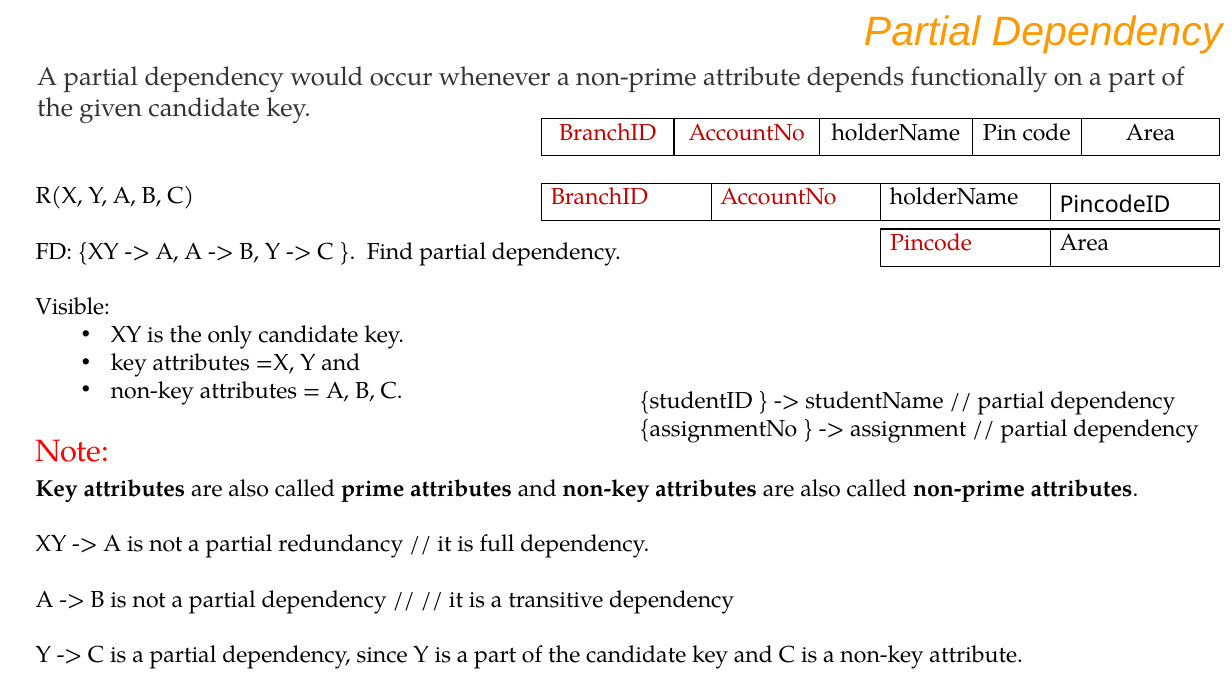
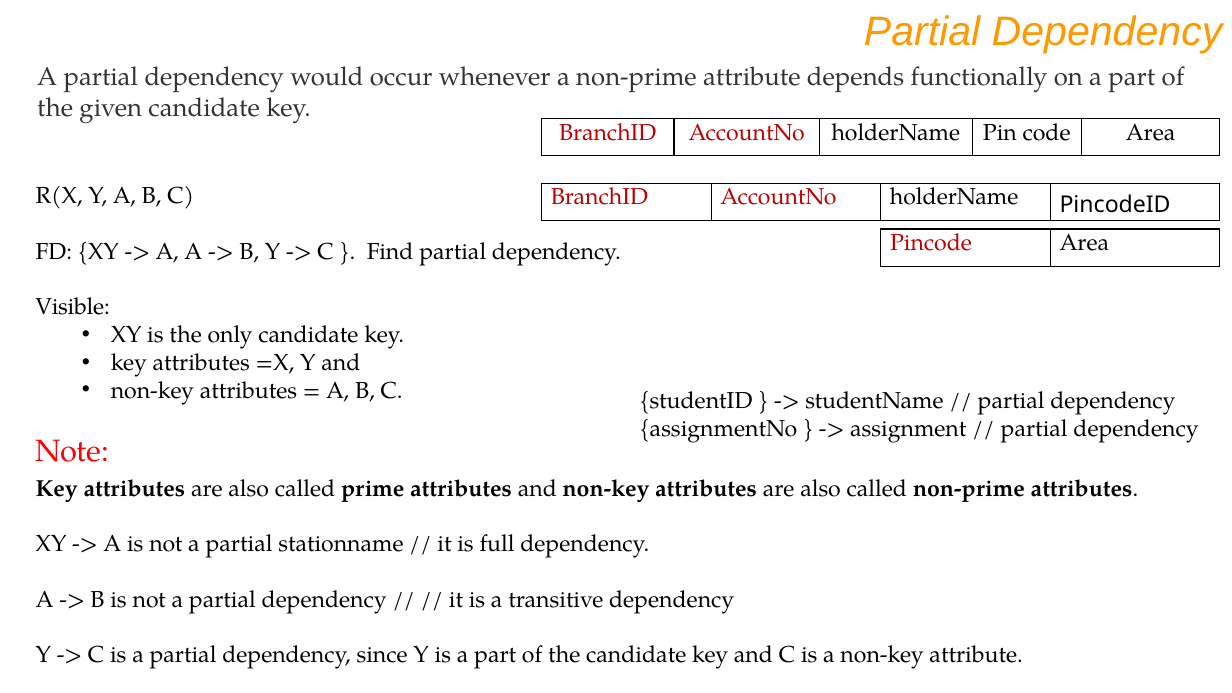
redundancy: redundancy -> stationname (341, 544)
